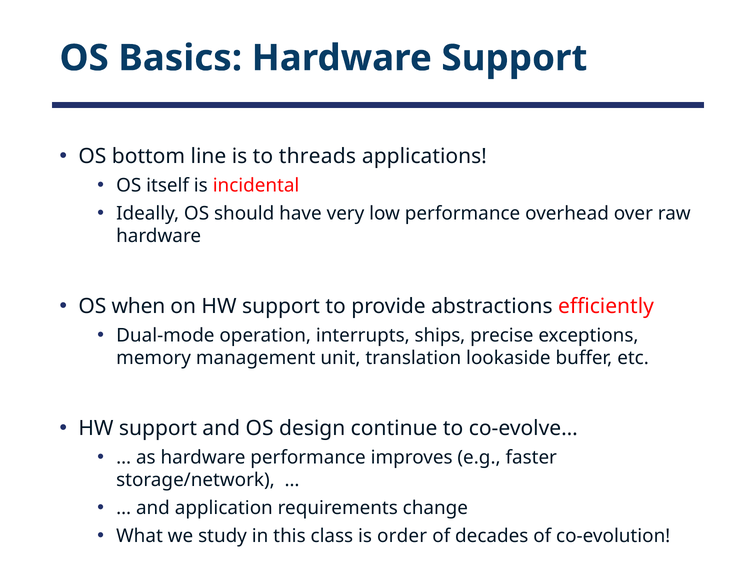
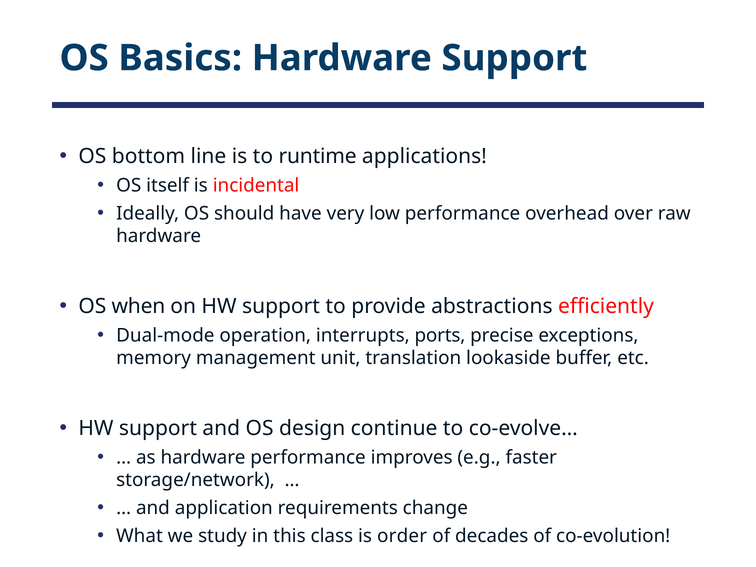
threads: threads -> runtime (318, 156)
ships: ships -> ports (440, 335)
